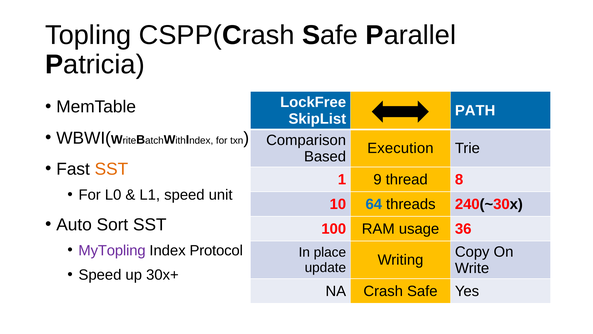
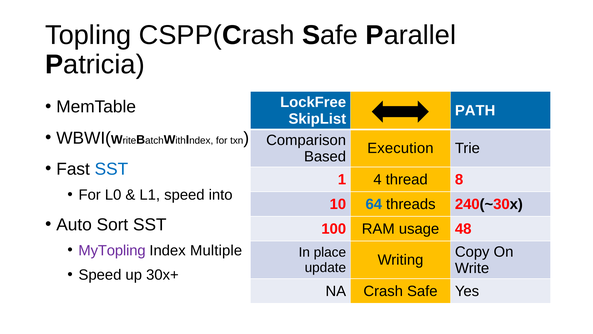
SST colour: orange -> blue (111, 169)
9: 9 -> 4 (377, 179)
unit: unit -> into (221, 195)
36: 36 -> 48 (463, 229)
Protocol: Protocol -> Multiple (216, 250)
